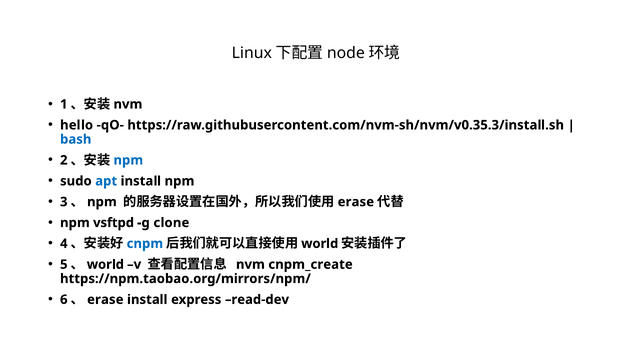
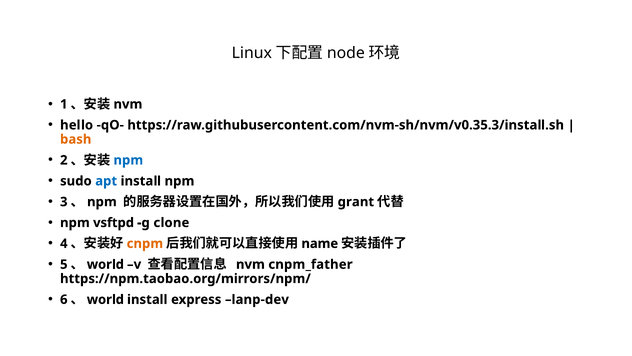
bash colour: blue -> orange (76, 139)
erase: erase -> grant (356, 202)
cnpm colour: blue -> orange (145, 243)
world: world -> name (320, 243)
cnpm_create: cnpm_create -> cnpm_father (310, 264)
erase: erase -> world (105, 299)
read-dev: read-dev -> lanp-dev (257, 299)
